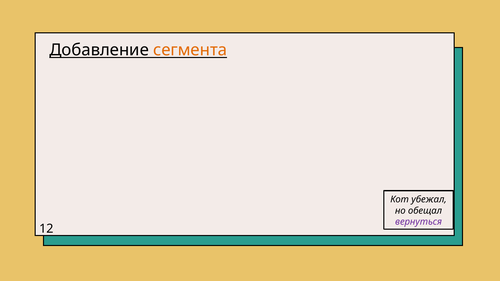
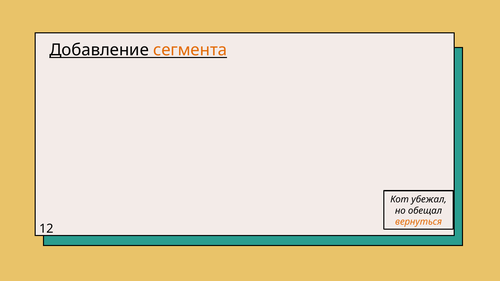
вернуться colour: purple -> orange (419, 222)
